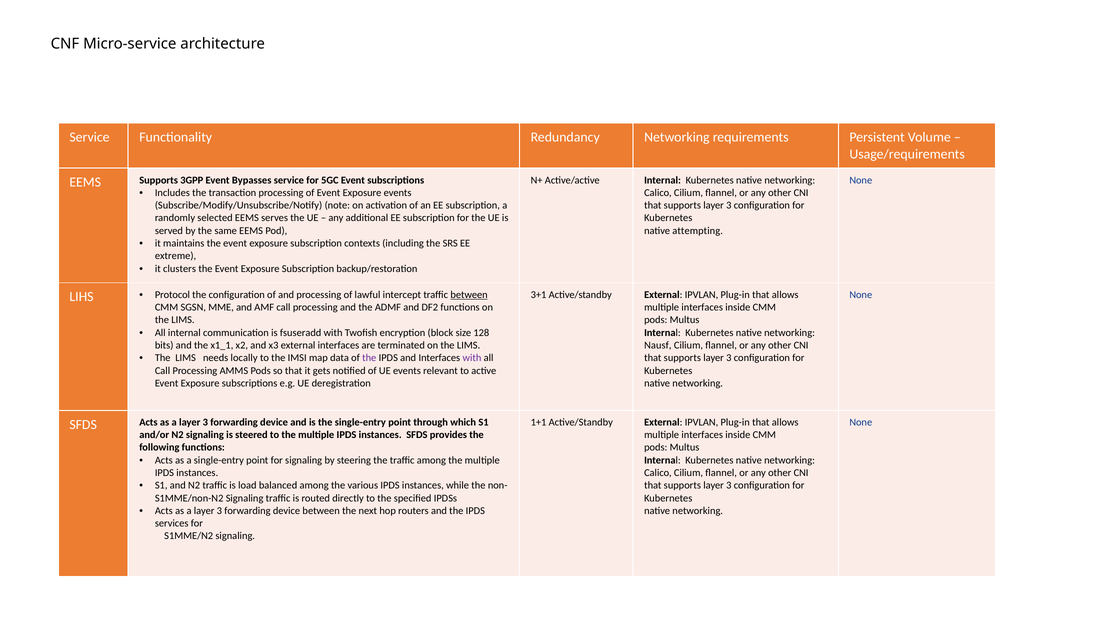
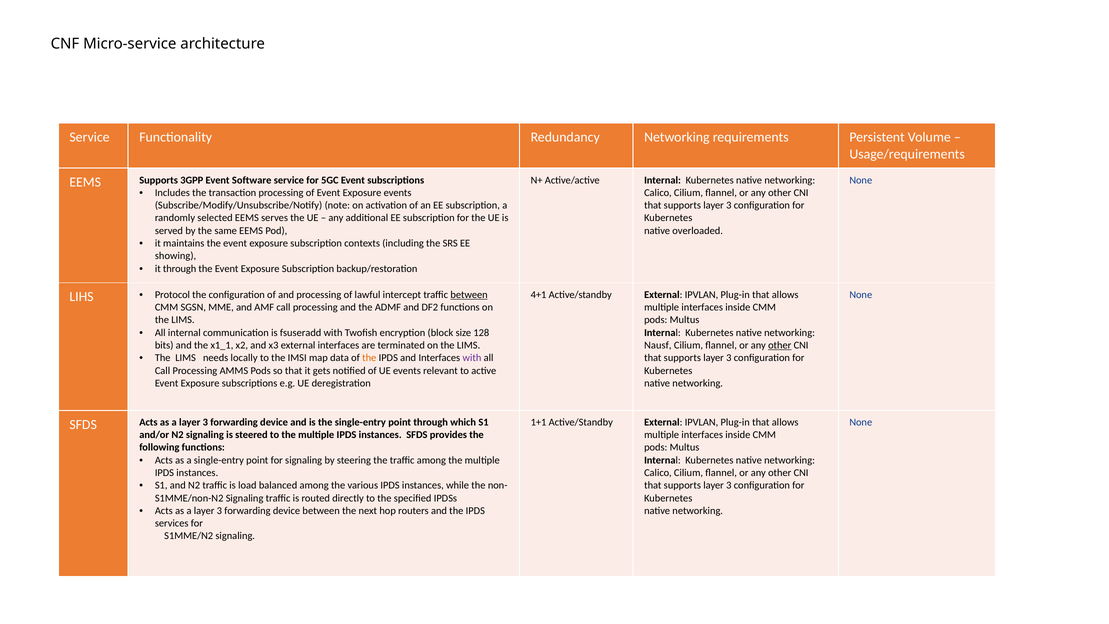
Bypasses: Bypasses -> Software (252, 180)
attempting: attempting -> overloaded (698, 231)
extreme: extreme -> showing (176, 256)
it clusters: clusters -> through (180, 269)
3+1: 3+1 -> 4+1 (538, 295)
other underline: none -> present (780, 345)
the colour: purple -> orange (369, 358)
